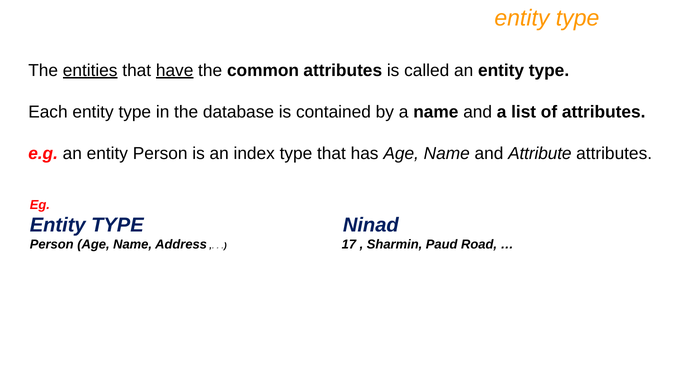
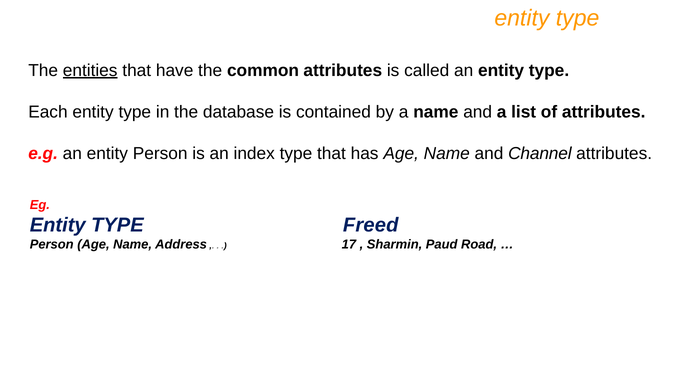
have underline: present -> none (175, 70)
Attribute: Attribute -> Channel (540, 153)
Ninad: Ninad -> Freed (371, 225)
